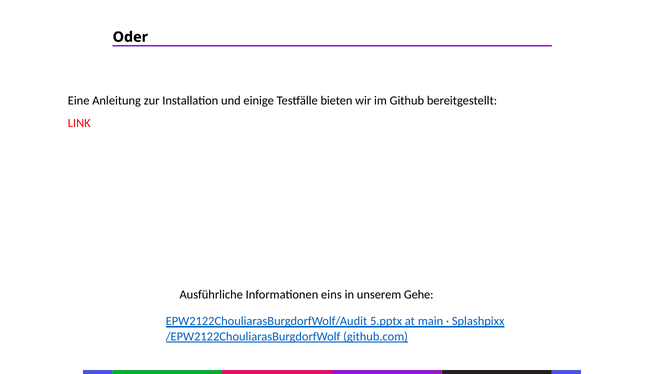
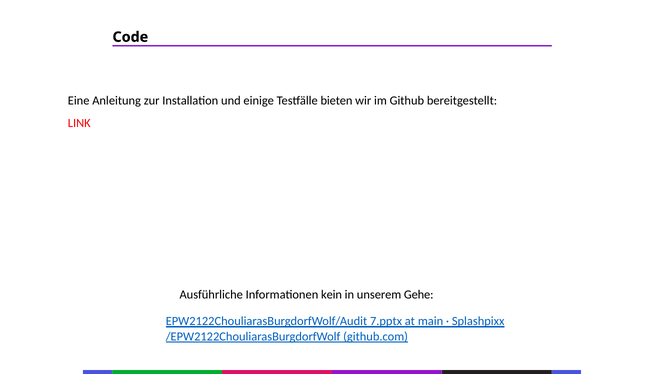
Oder: Oder -> Code (130, 37)
eins: eins -> kein (332, 294)
5.pptx: 5.pptx -> 7.pptx (386, 321)
